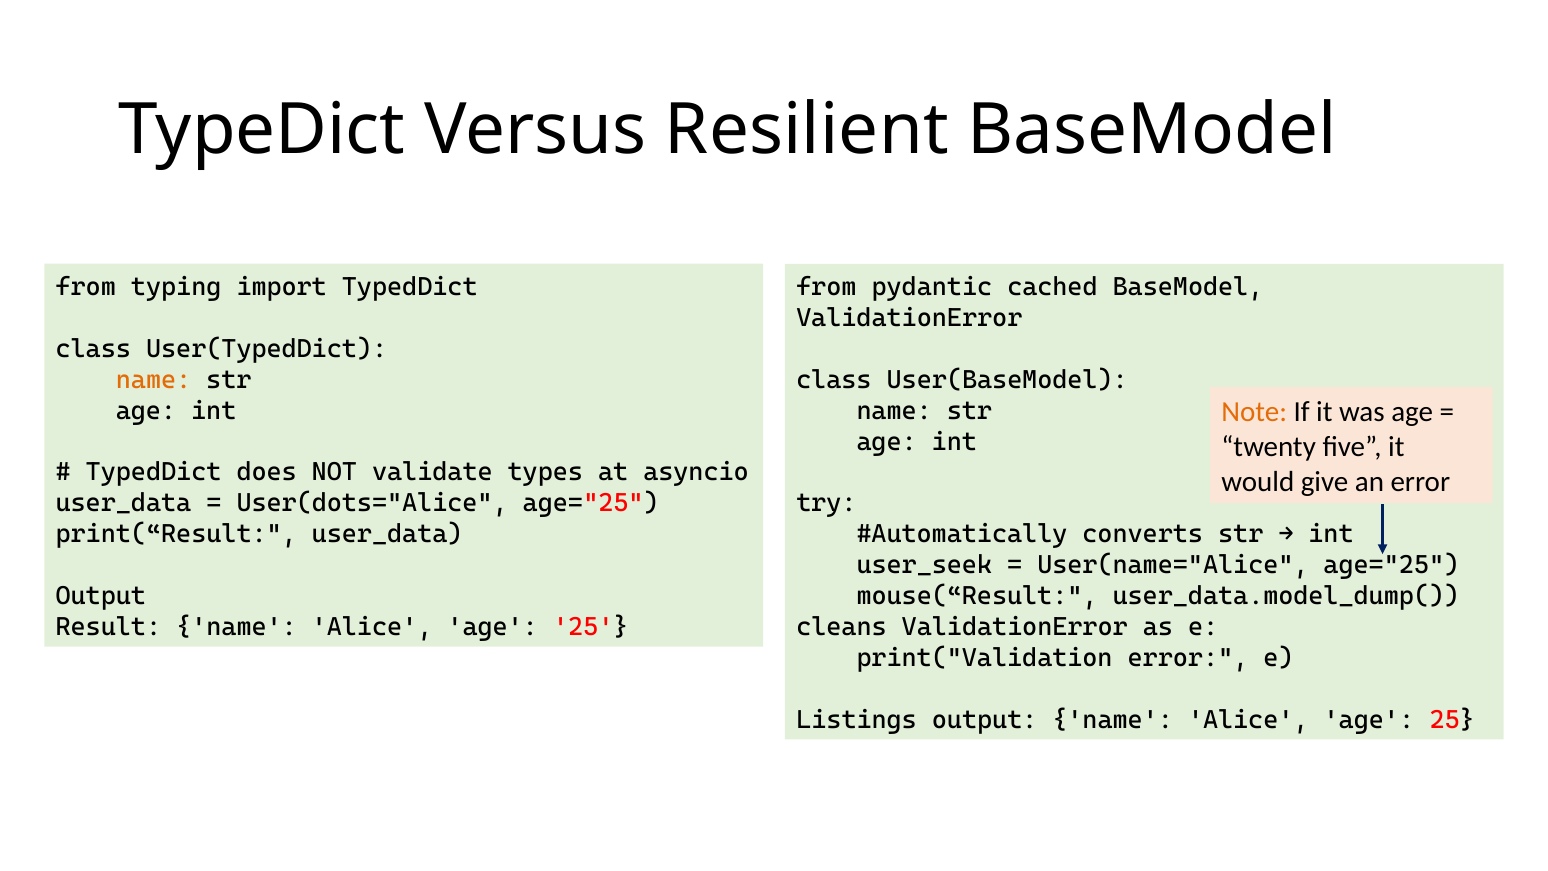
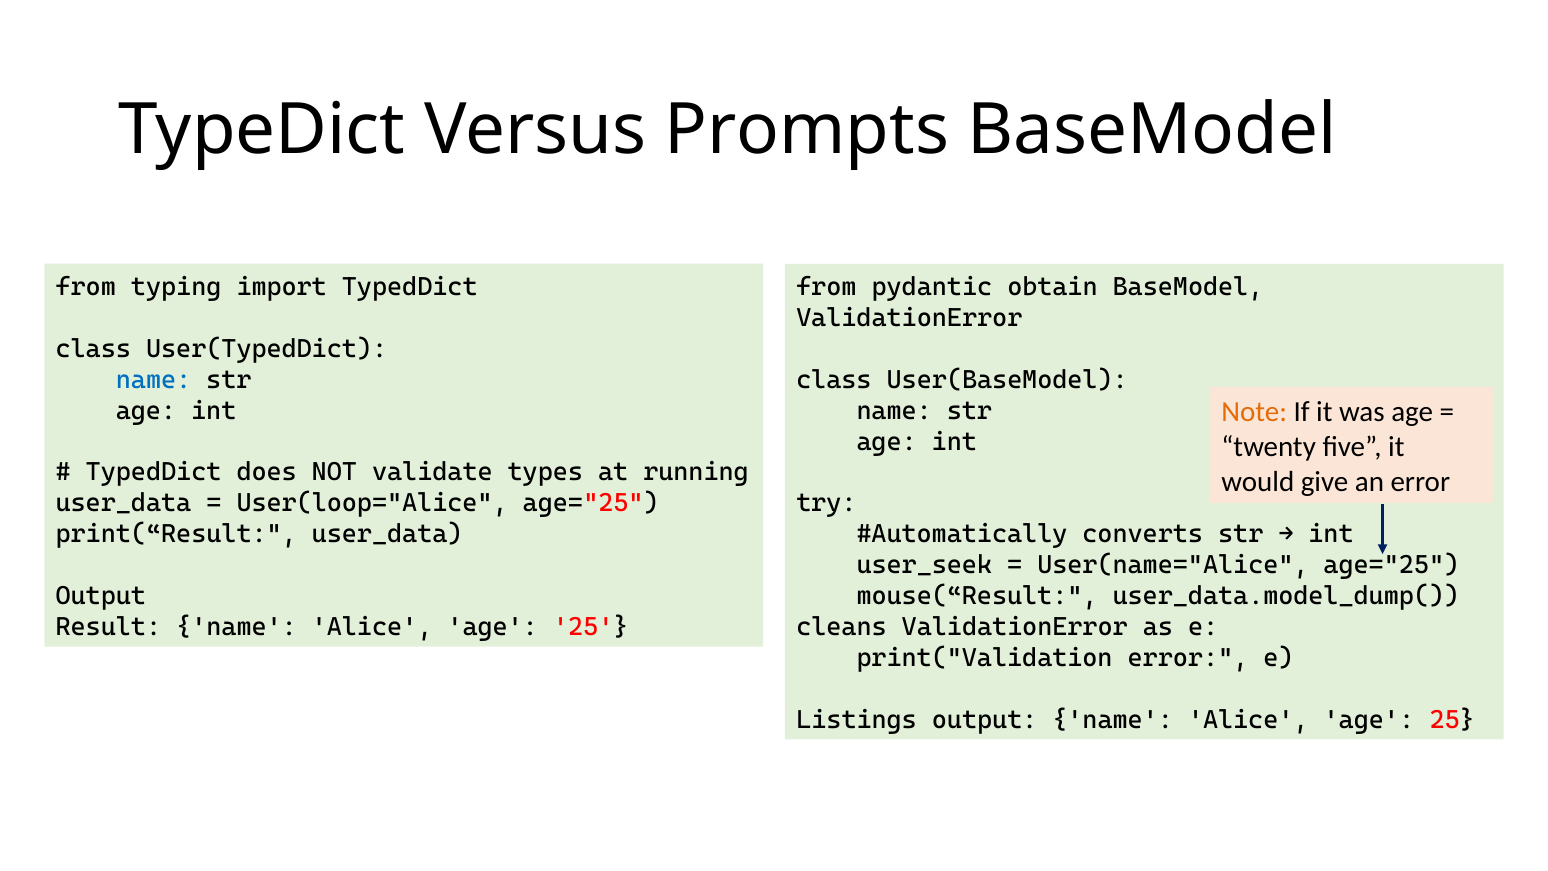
Resilient: Resilient -> Prompts (807, 130)
cached: cached -> obtain (1052, 287)
name colour: orange -> blue (154, 379)
asyncio: asyncio -> running (696, 472)
User(dots="Alice: User(dots="Alice -> User(loop="Alice (372, 503)
